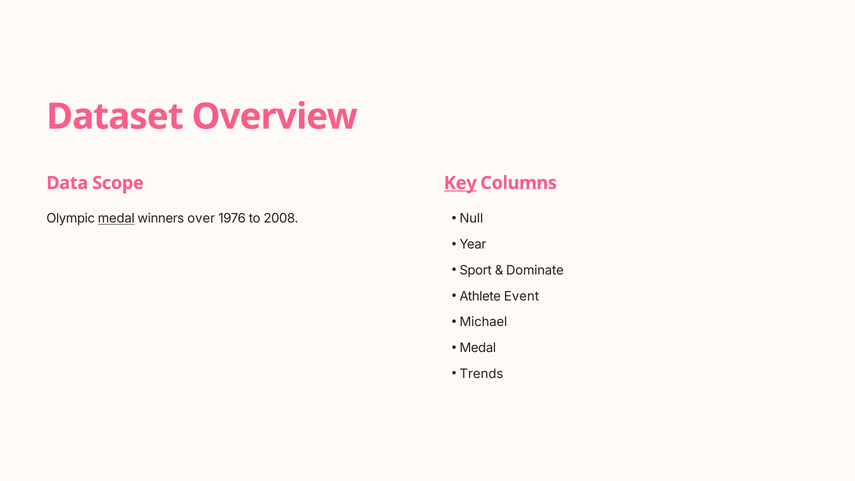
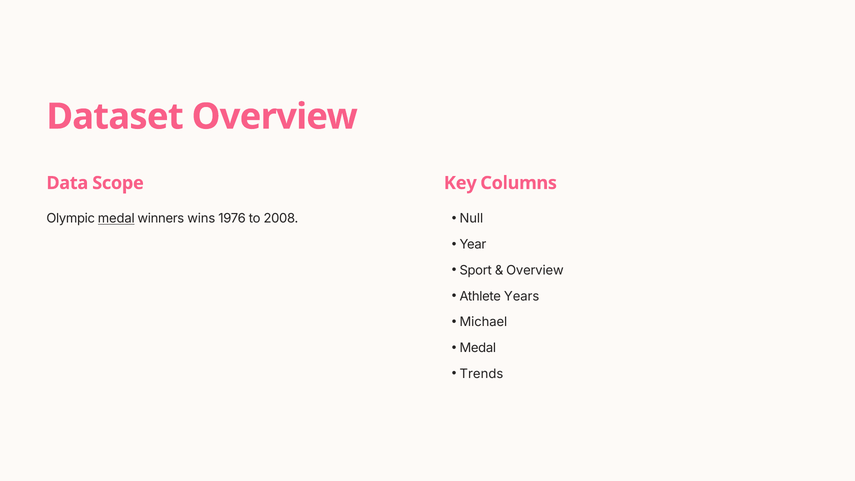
Key underline: present -> none (460, 183)
over: over -> wins (201, 219)
Dominate: Dominate -> Overview (535, 270)
Event: Event -> Years (522, 296)
